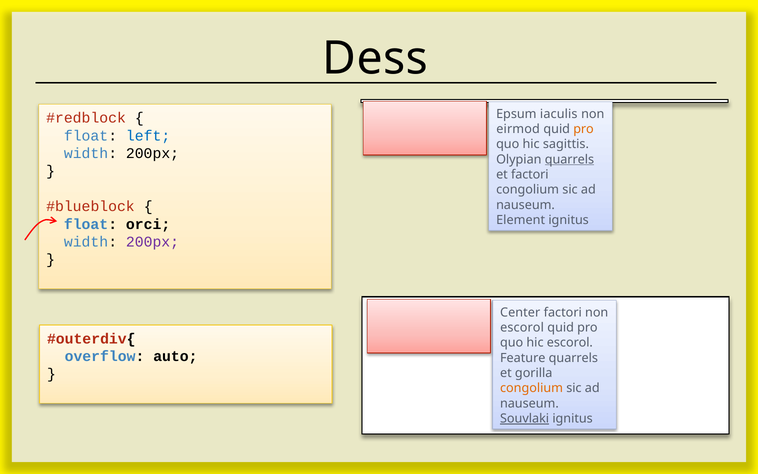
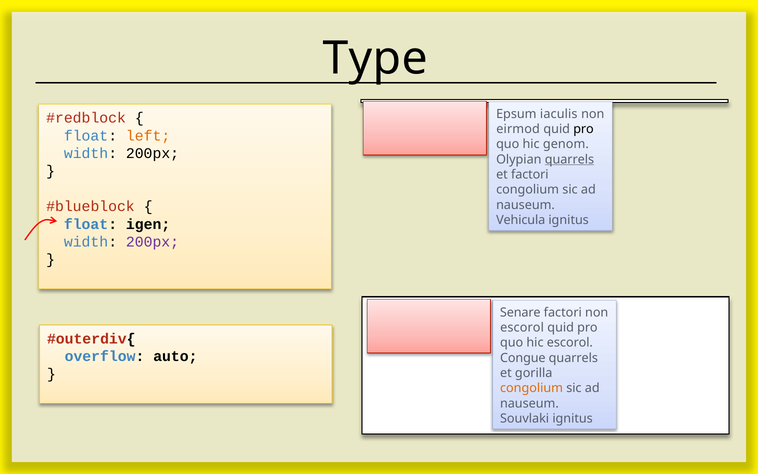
Dess: Dess -> Type (375, 58)
pro colour: orange -> black (584, 129)
left colour: blue -> orange (148, 136)
sagittis: sagittis -> genom (566, 144)
Element: Element -> Vehicula (521, 220)
orci: orci -> igen (148, 224)
Center: Center -> Senare (520, 312)
Feature: Feature -> Congue (523, 358)
Souvlaki underline: present -> none (525, 418)
